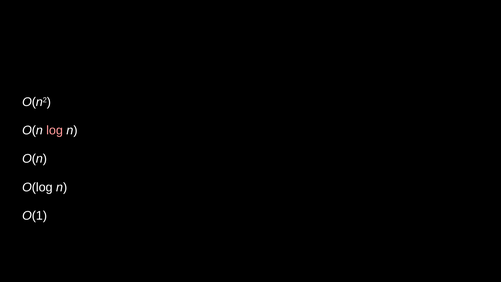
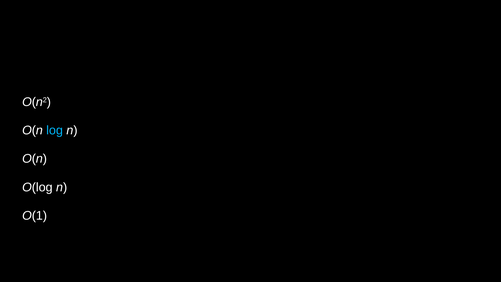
log colour: pink -> light blue (55, 130)
